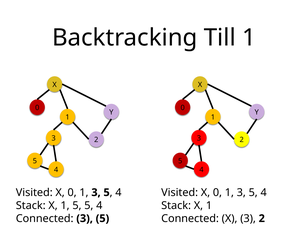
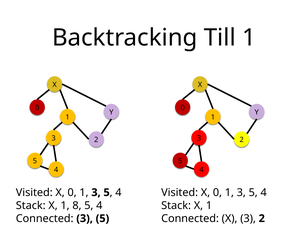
1 5: 5 -> 8 (77, 205)
